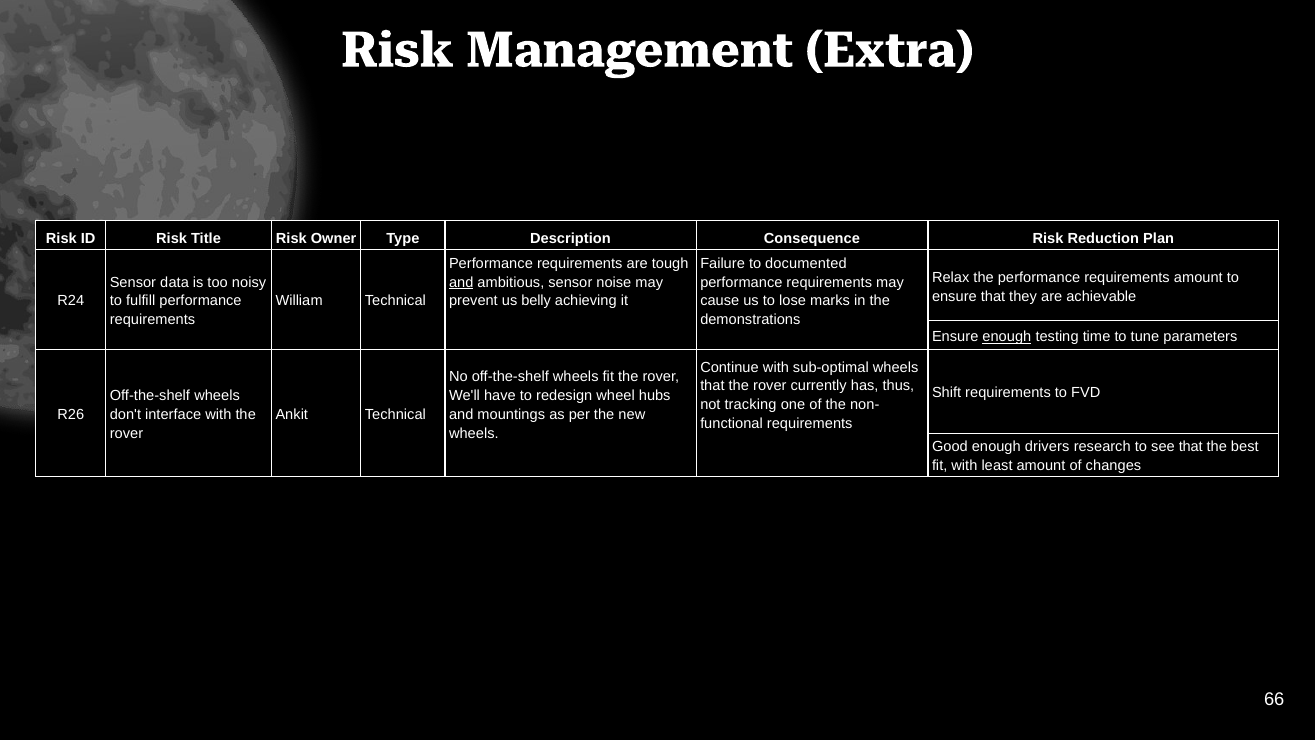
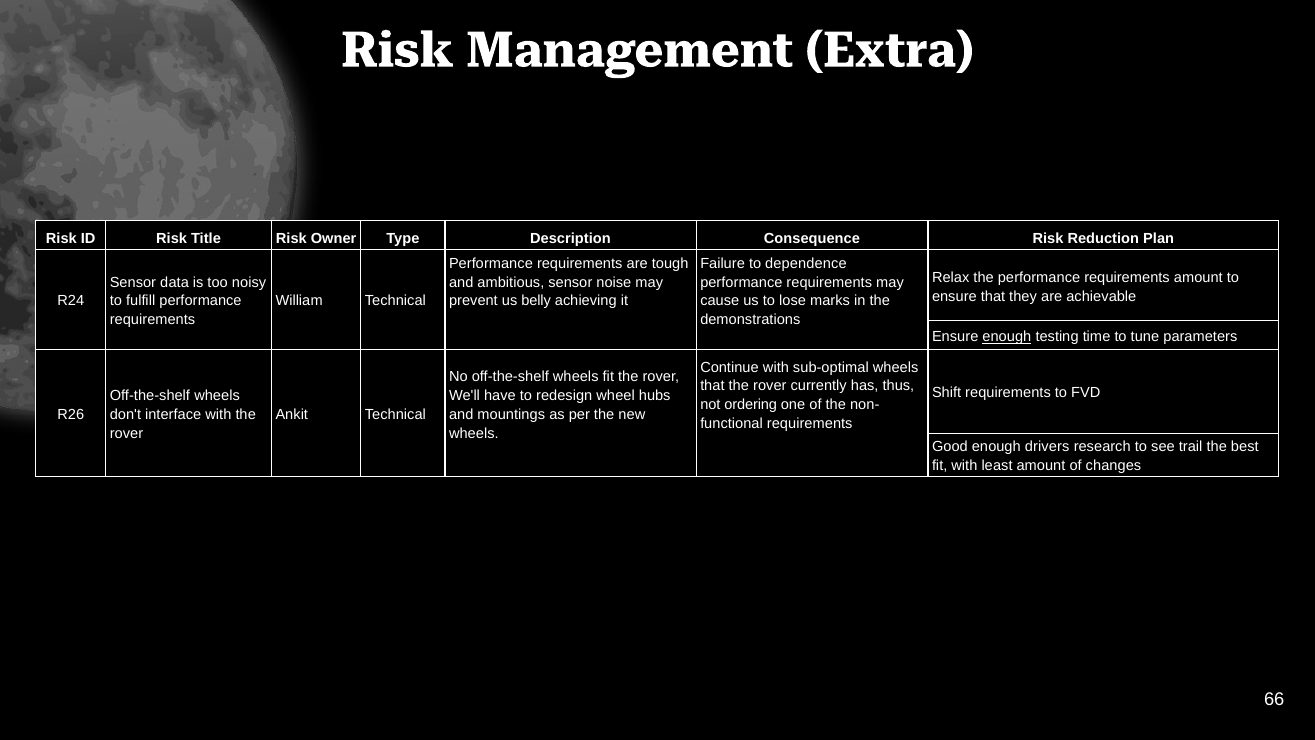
documented: documented -> dependence (806, 263)
and underline: present -> none (461, 282)
tracking: tracking -> ordering (751, 405)
see that: that -> trail (1191, 447)
